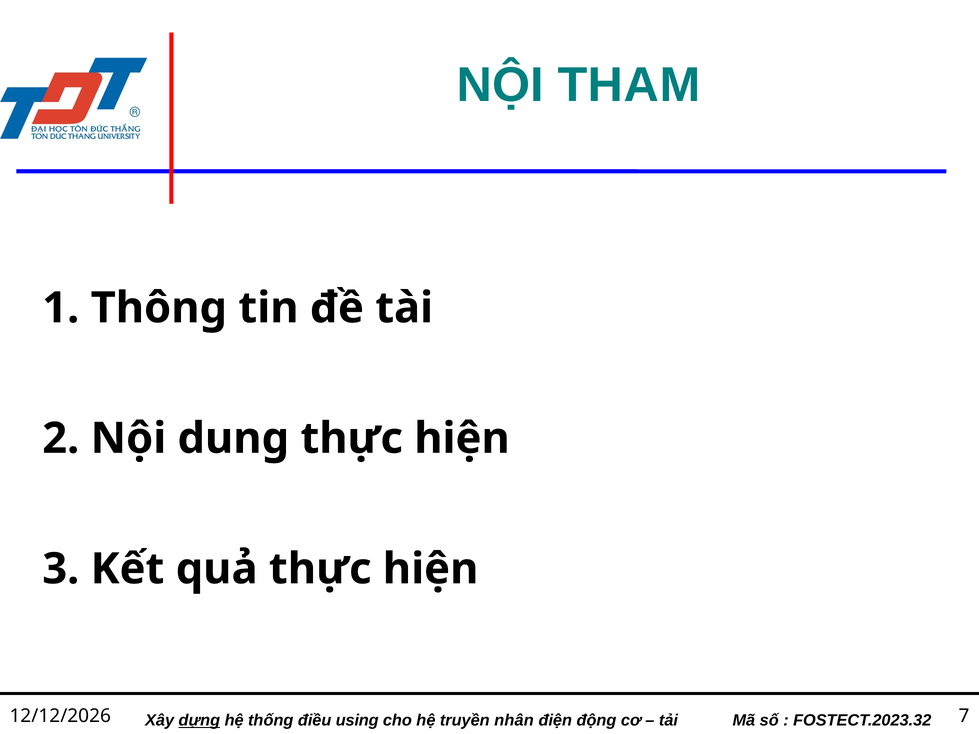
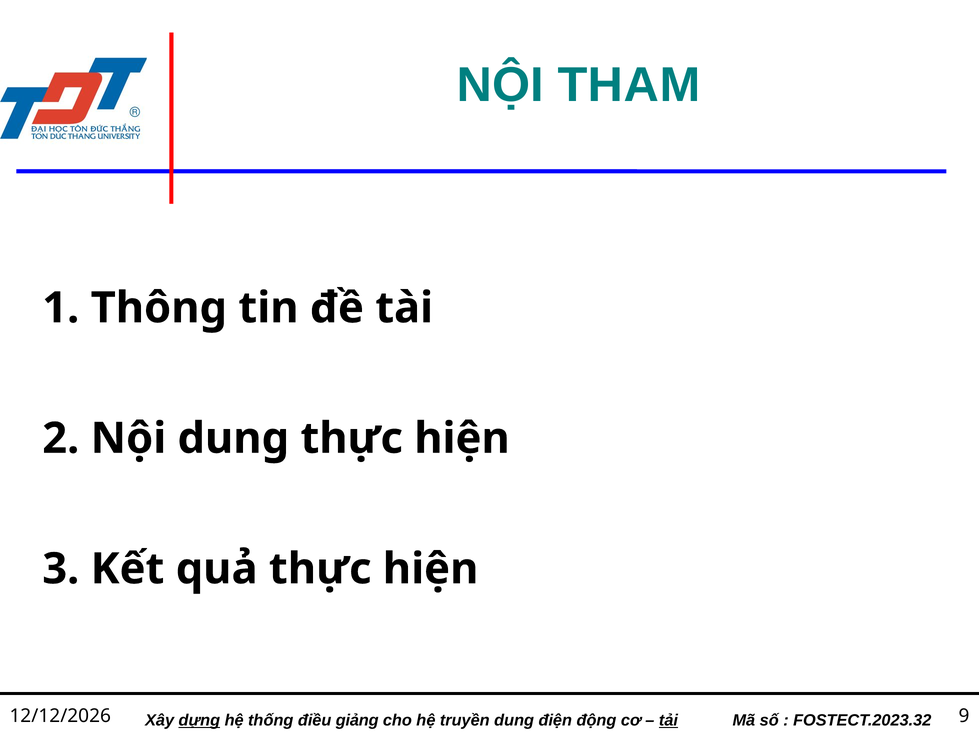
7: 7 -> 9 (964, 716)
using: using -> giảng (357, 721)
truyền nhân: nhân -> dung (514, 721)
tải underline: none -> present (669, 721)
